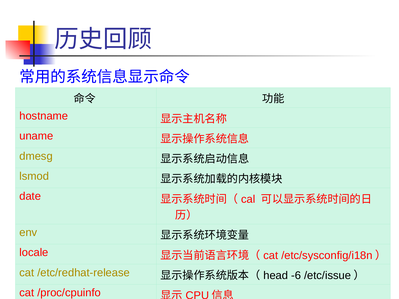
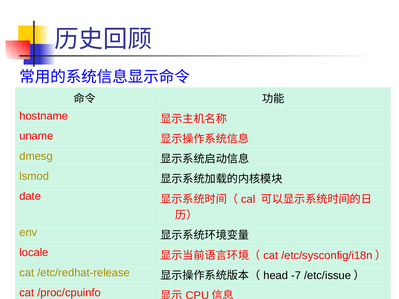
-6: -6 -> -7 (296, 276)
